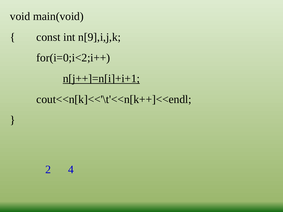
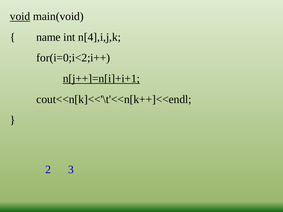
void underline: none -> present (20, 16)
const: const -> name (48, 37)
n[9],i,j,k: n[9],i,j,k -> n[4],i,j,k (100, 37)
4: 4 -> 3 (71, 170)
